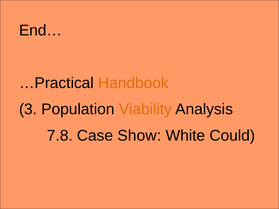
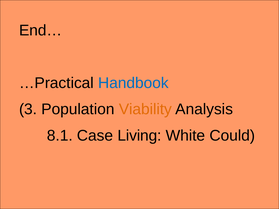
Handbook colour: orange -> blue (133, 83)
7.8: 7.8 -> 8.1 (60, 136)
Show: Show -> Living (139, 136)
